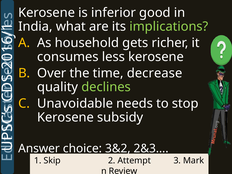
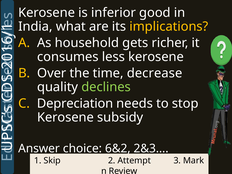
implications colour: light green -> yellow (169, 27)
Unavoidable: Unavoidable -> Depreciation (75, 103)
3&2: 3&2 -> 6&2 (118, 148)
